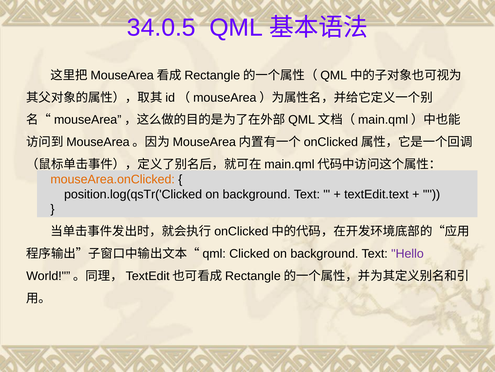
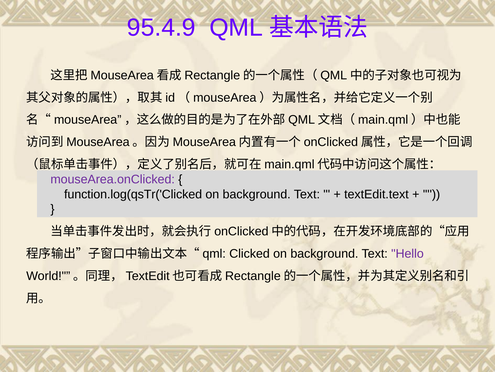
34.0.5: 34.0.5 -> 95.4.9 (161, 27)
mouseArea.onClicked colour: orange -> purple (113, 179)
position.log(qsTr('Clicked: position.log(qsTr('Clicked -> function.log(qsTr('Clicked (133, 194)
